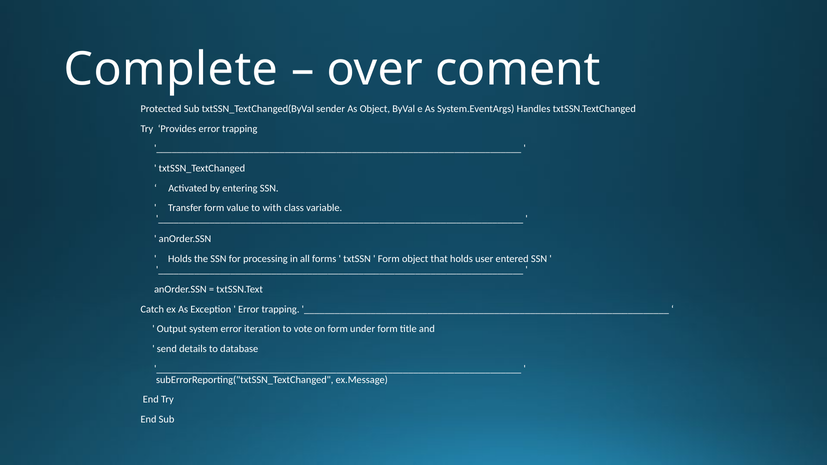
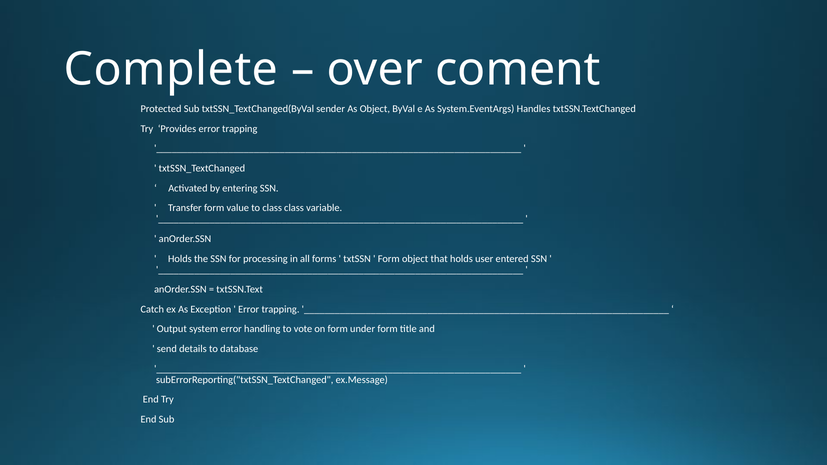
to with: with -> class (272, 208)
iteration: iteration -> handling (262, 329)
